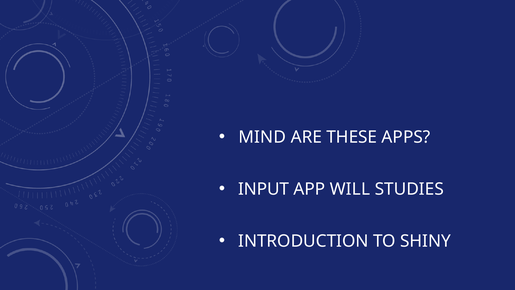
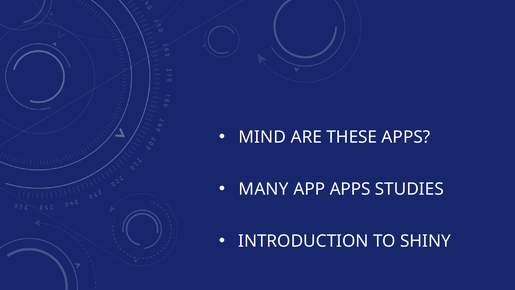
INPUT: INPUT -> MANY (264, 189)
APP WILL: WILL -> APPS (350, 189)
